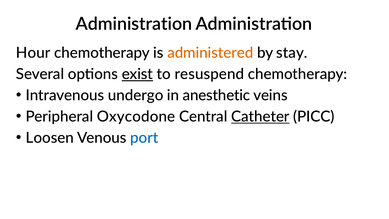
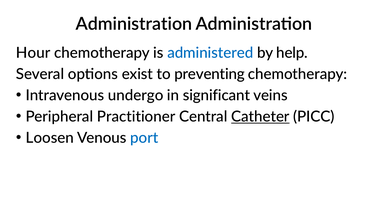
administered colour: orange -> blue (210, 53)
stay: stay -> help (292, 53)
exist underline: present -> none (137, 74)
resuspend: resuspend -> preventing (210, 74)
anesthetic: anesthetic -> significant (216, 95)
Oxycodone: Oxycodone -> Practitioner (136, 117)
